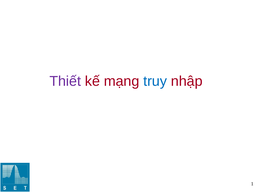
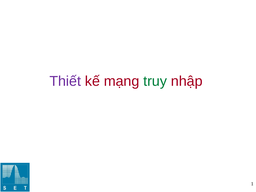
truy colour: blue -> green (155, 81)
